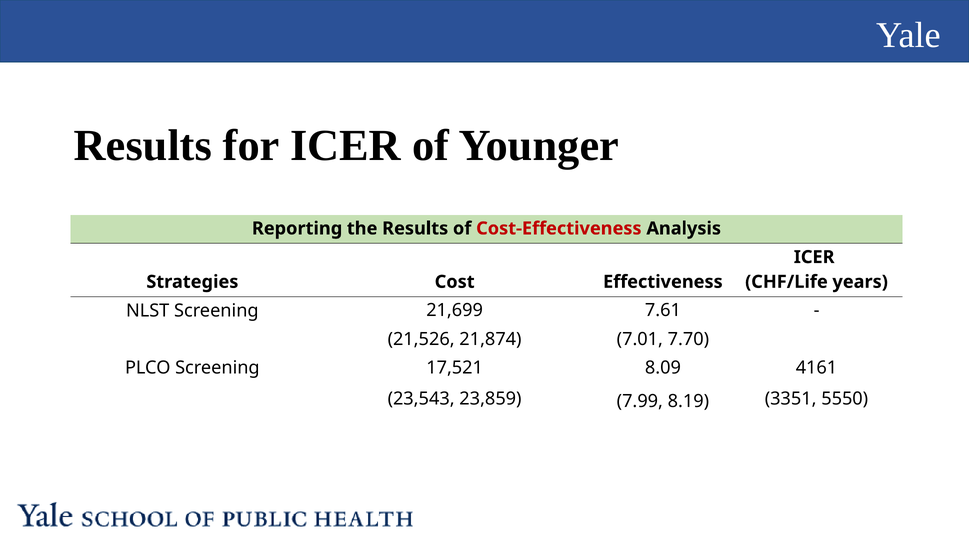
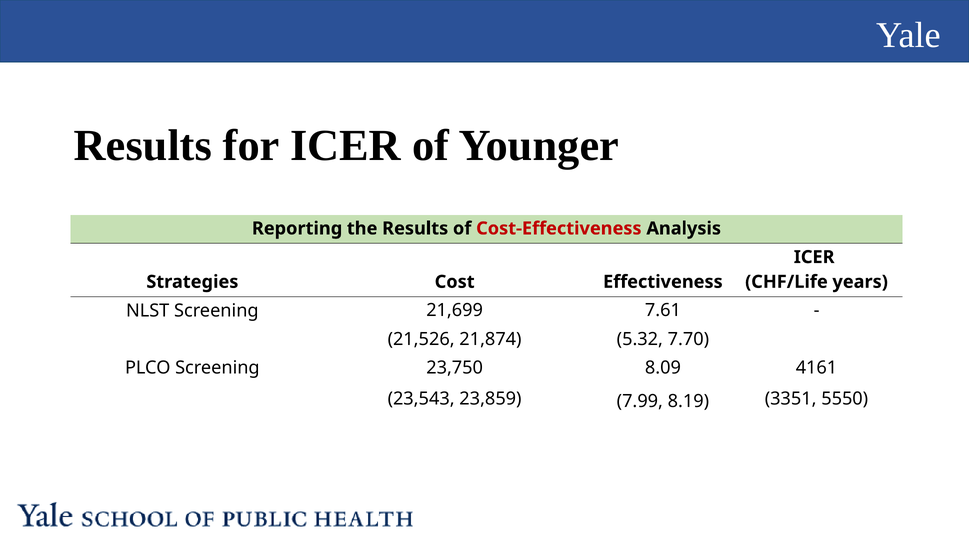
7.01: 7.01 -> 5.32 (640, 339)
17,521: 17,521 -> 23,750 (455, 368)
